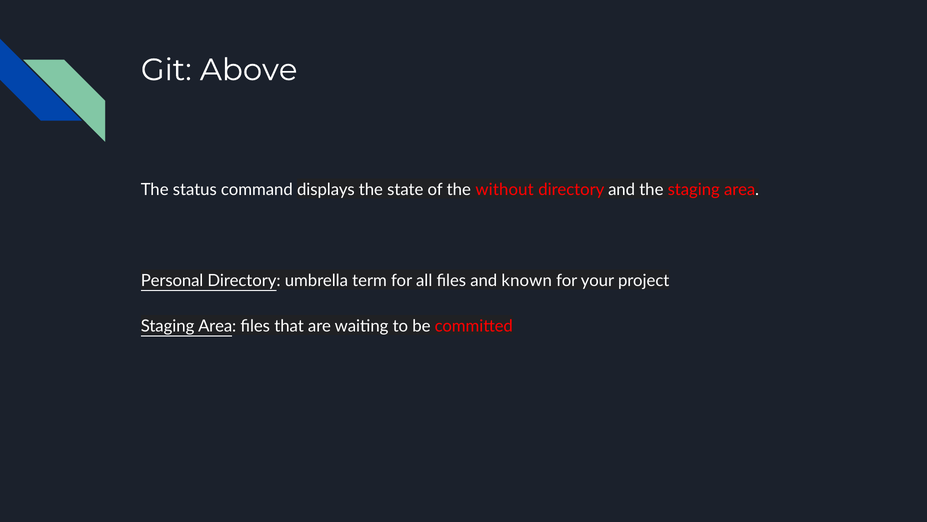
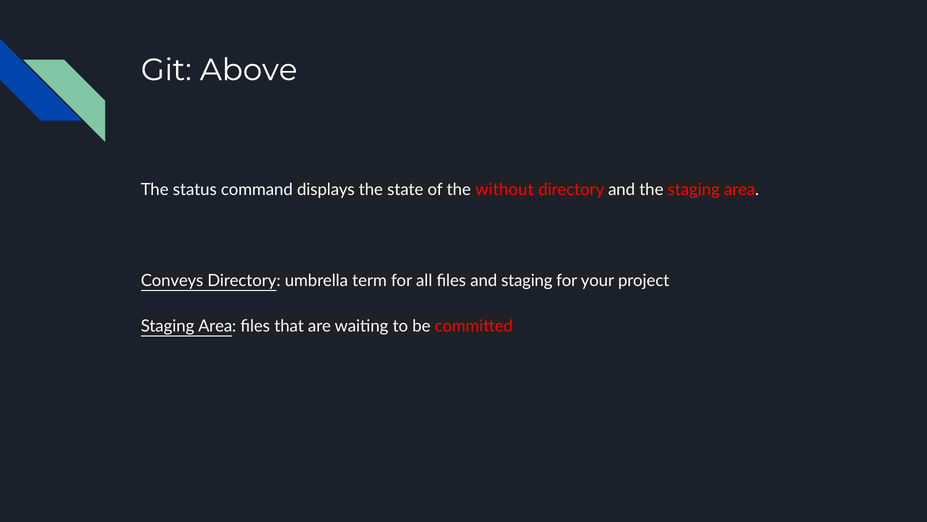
Personal: Personal -> Conveys (172, 280)
and known: known -> staging (527, 280)
